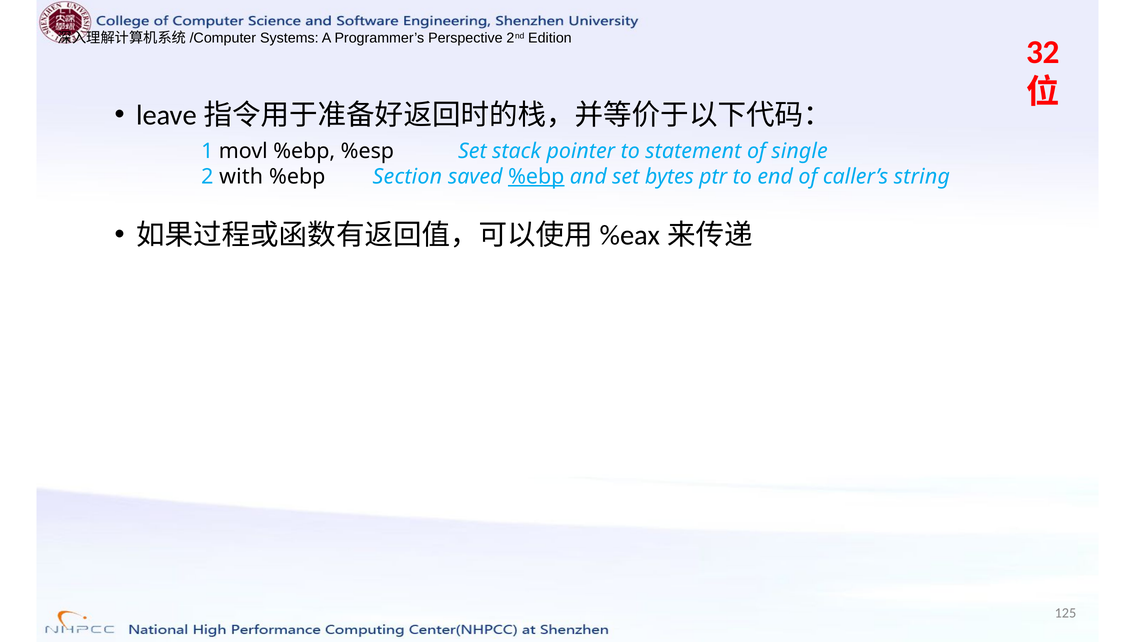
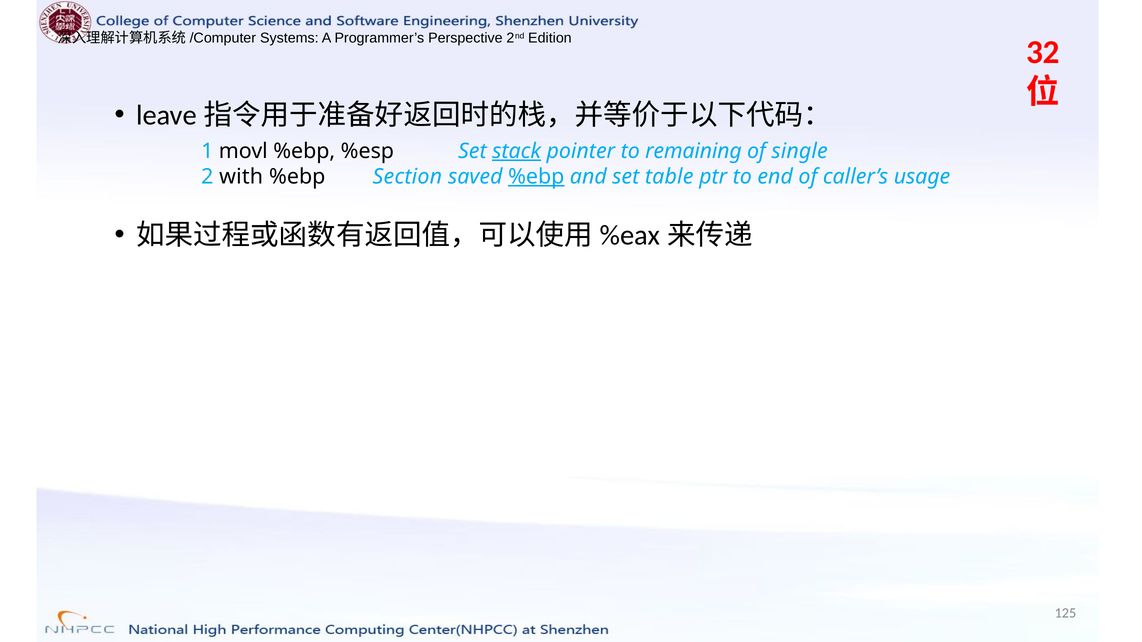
stack underline: none -> present (517, 151)
statement: statement -> remaining (693, 151)
bytes: bytes -> table (669, 177)
string: string -> usage (922, 177)
